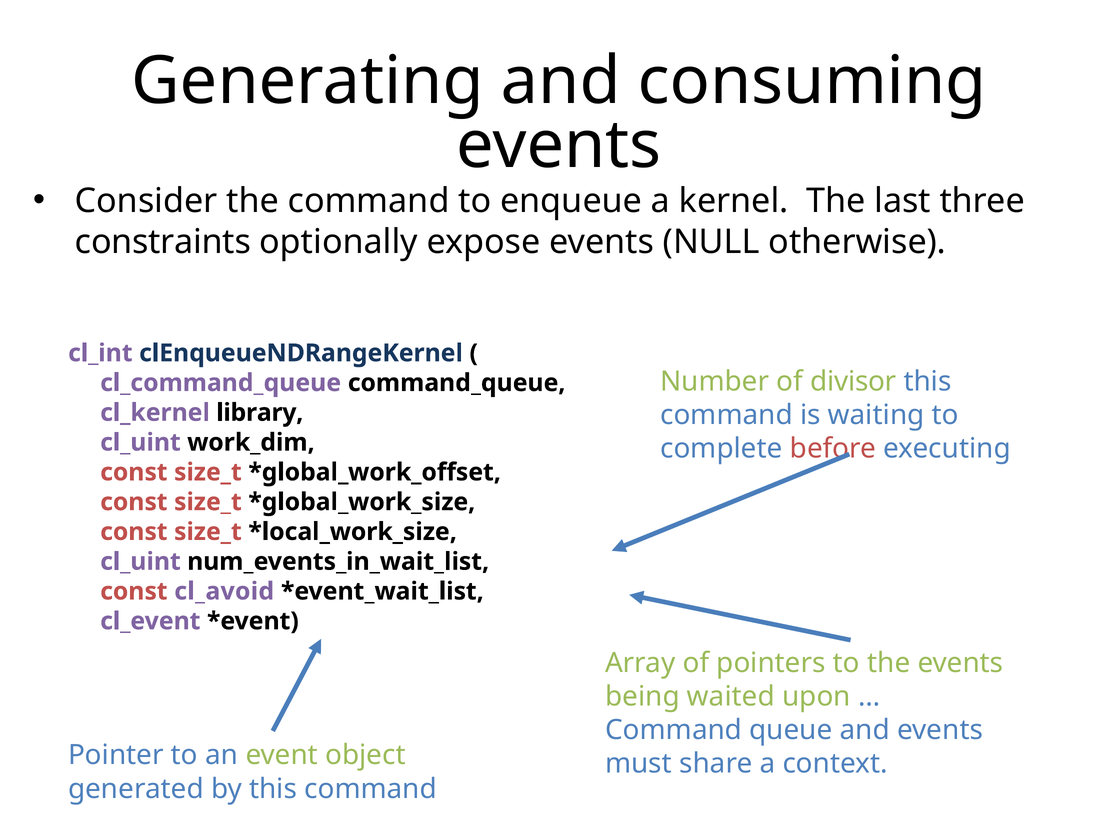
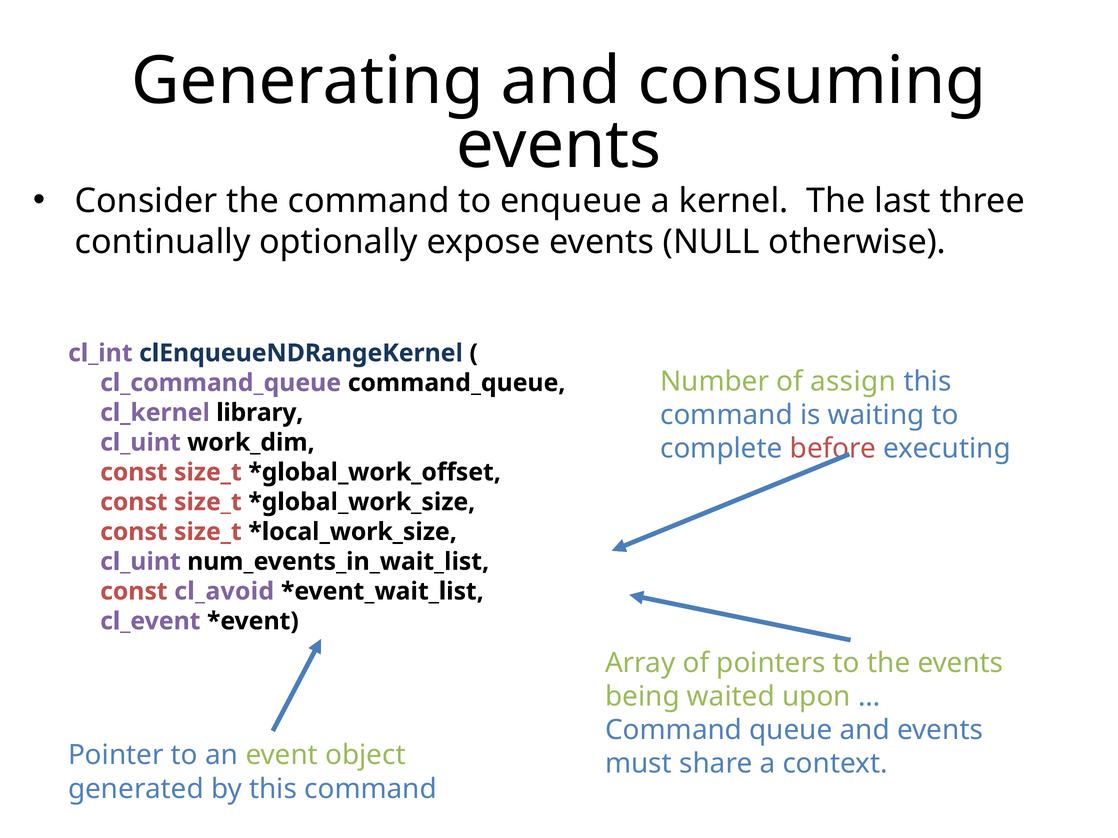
constraints: constraints -> continually (163, 242)
divisor: divisor -> assign (853, 382)
